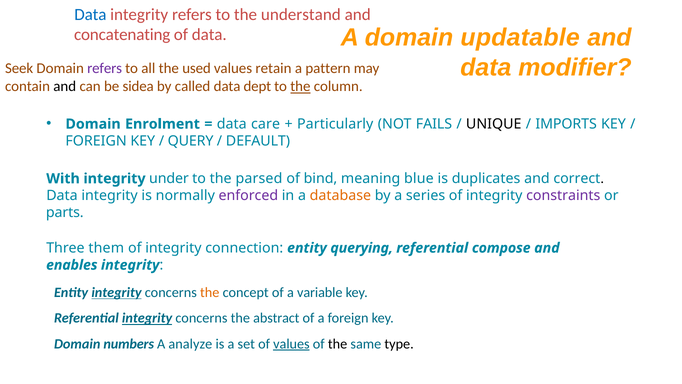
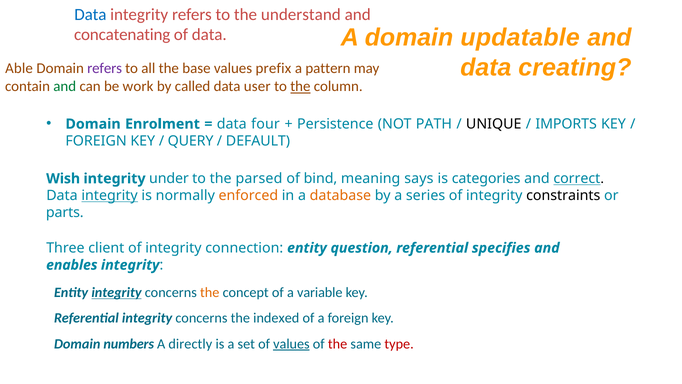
modifier: modifier -> creating (575, 67)
Seek: Seek -> Able (19, 68)
used: used -> base (196, 68)
retain: retain -> prefix (273, 68)
and colour: black -> green (65, 86)
sidea: sidea -> work (138, 86)
dept: dept -> user (257, 86)
care: care -> four (266, 124)
Particularly: Particularly -> Persistence (335, 124)
FAILS: FAILS -> PATH (434, 124)
With: With -> Wish (63, 178)
blue: blue -> says (419, 178)
duplicates: duplicates -> categories (486, 178)
correct underline: none -> present (577, 178)
integrity underline: none -> present (110, 196)
enforced colour: purple -> orange (248, 196)
constraints colour: purple -> black (563, 196)
them: them -> client (106, 248)
querying: querying -> question (362, 248)
compose: compose -> specifies (501, 248)
integrity underline: present -> none (147, 318)
abstract: abstract -> indexed (276, 318)
analyze: analyze -> directly (190, 344)
the colour: black -> red (338, 344)
type colour: black -> red (399, 344)
